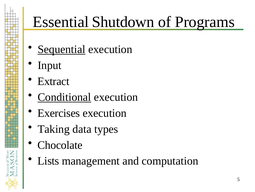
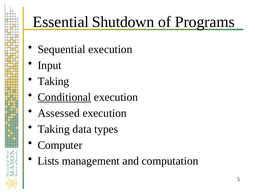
Sequential underline: present -> none (62, 49)
Extract: Extract -> Taking (53, 81)
Exercises: Exercises -> Assessed (59, 113)
Chocolate: Chocolate -> Computer (60, 144)
